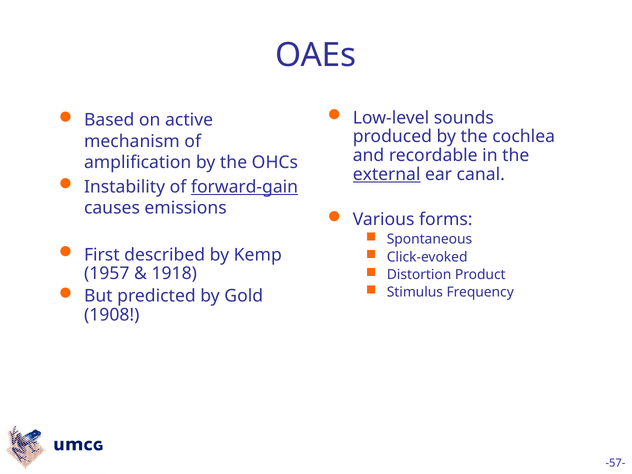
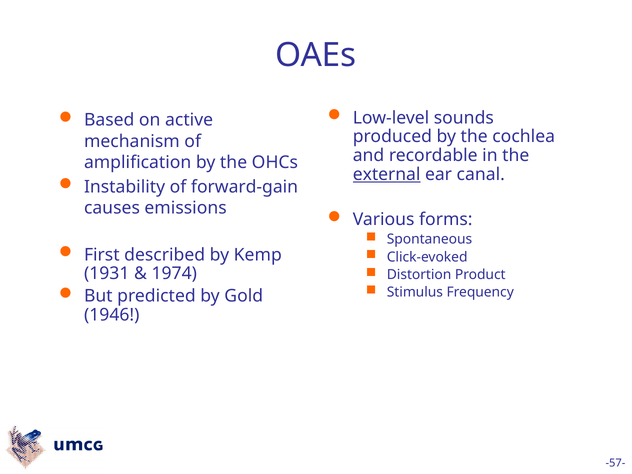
forward-gain underline: present -> none (245, 187)
1957: 1957 -> 1931 (107, 274)
1918: 1918 -> 1974 (174, 274)
1908: 1908 -> 1946 (112, 315)
